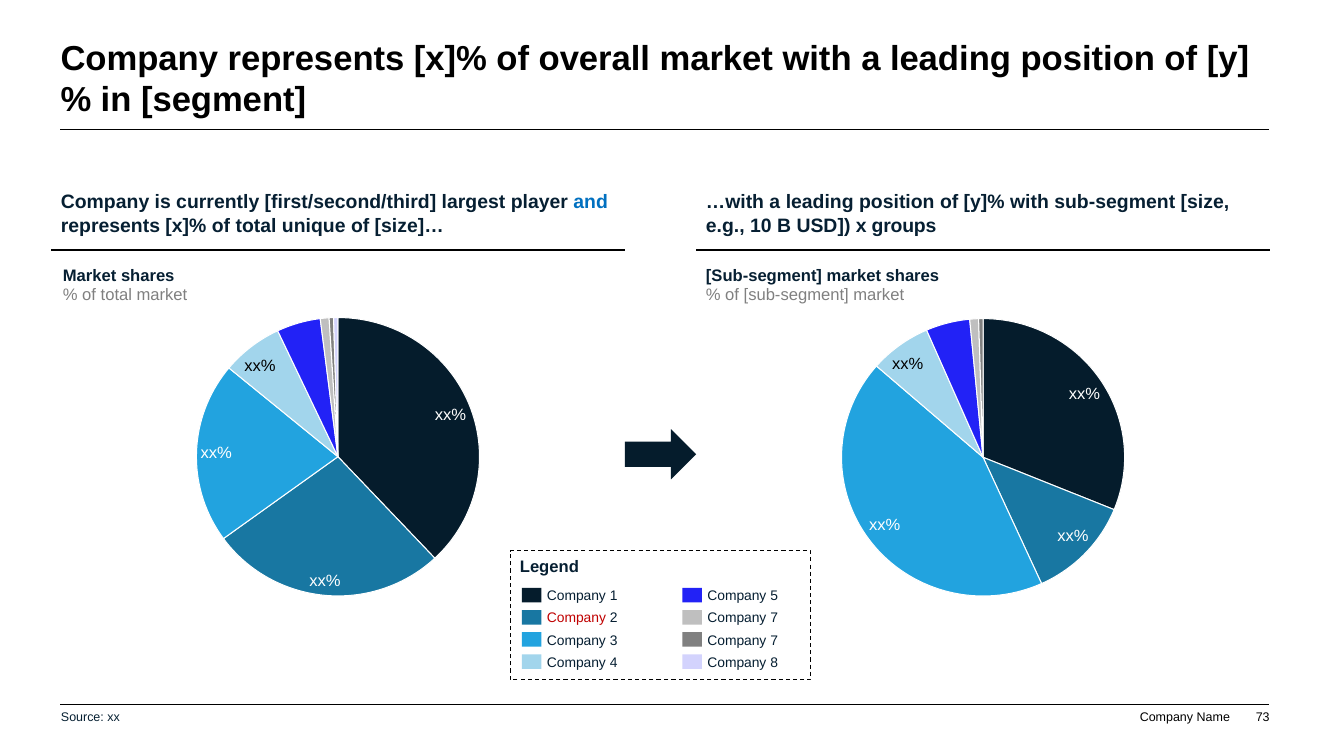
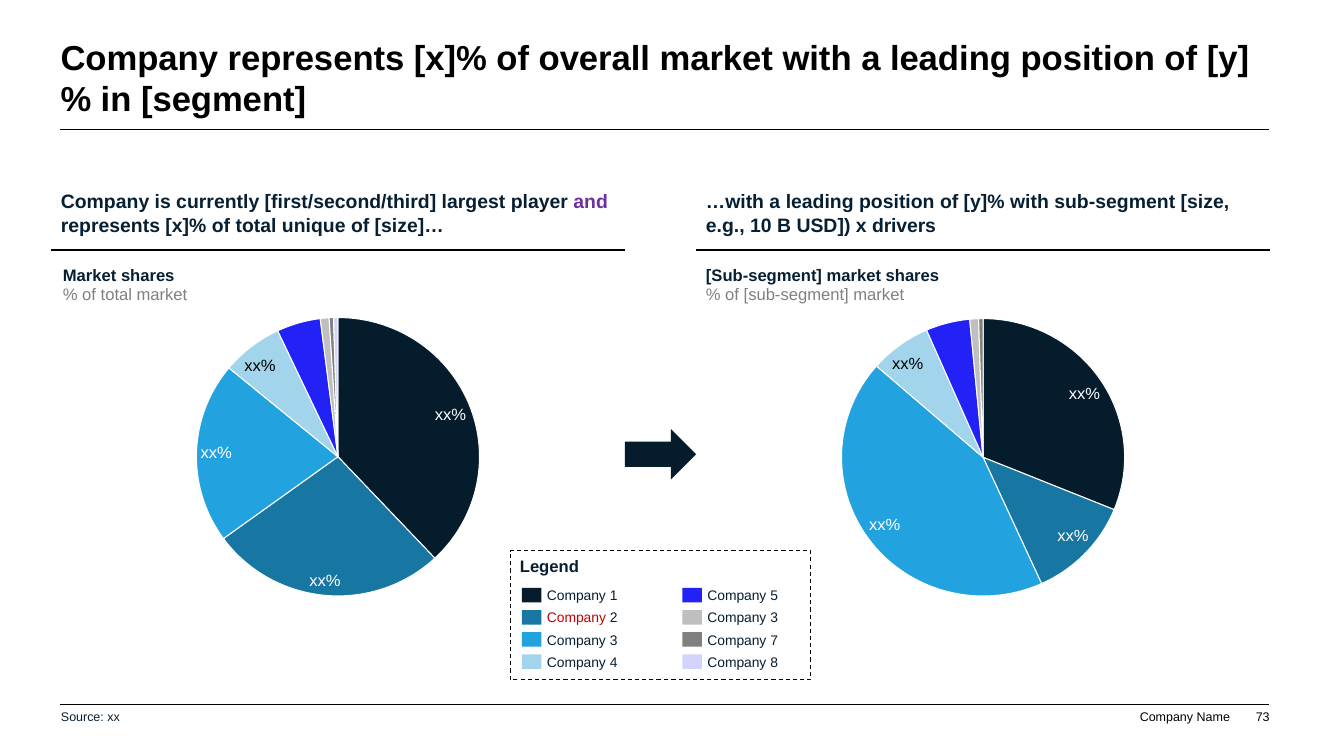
and colour: blue -> purple (591, 202)
groups: groups -> drivers (904, 226)
7: 7 -> 3 (774, 618)
